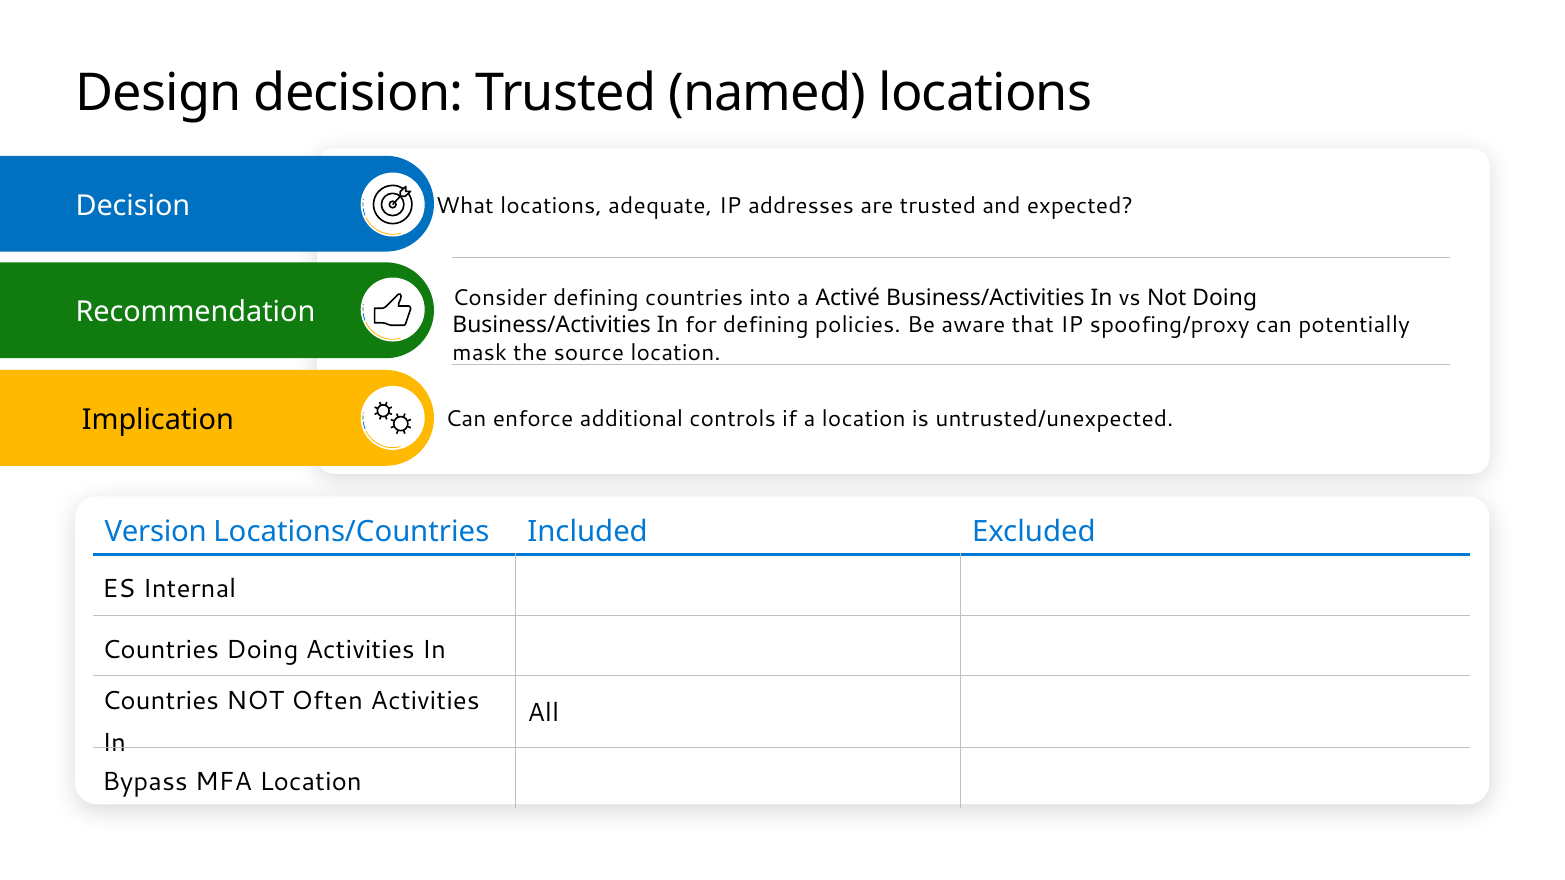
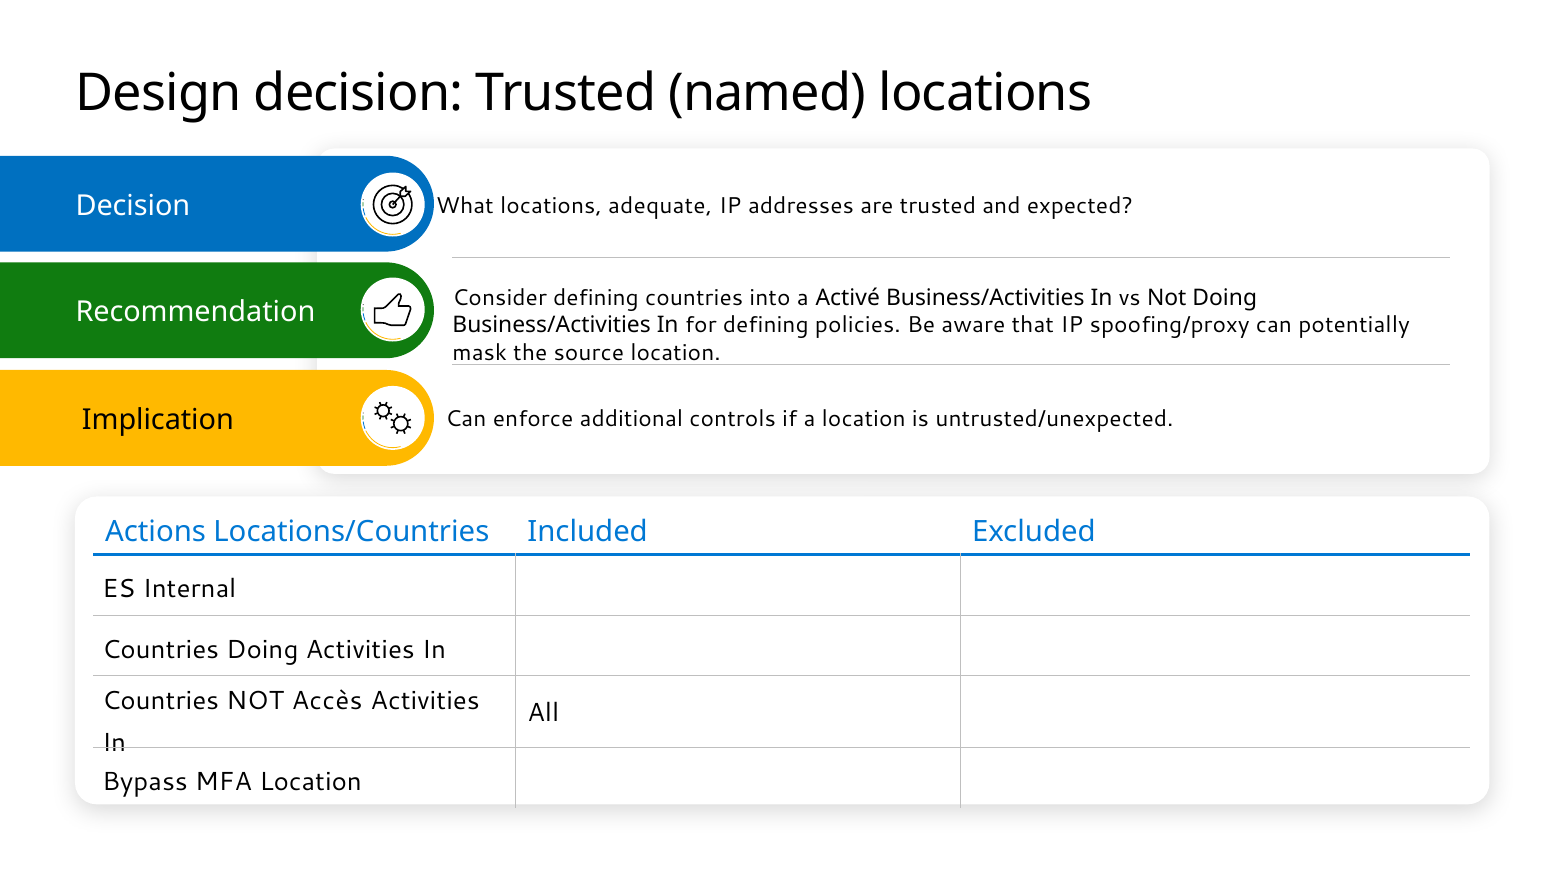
Version: Version -> Actions (156, 532)
Often: Often -> Accès (327, 701)
